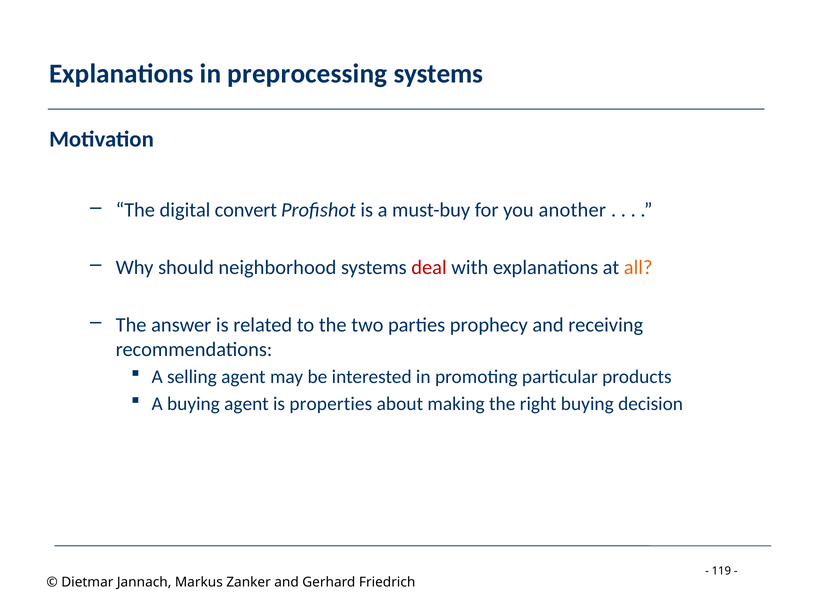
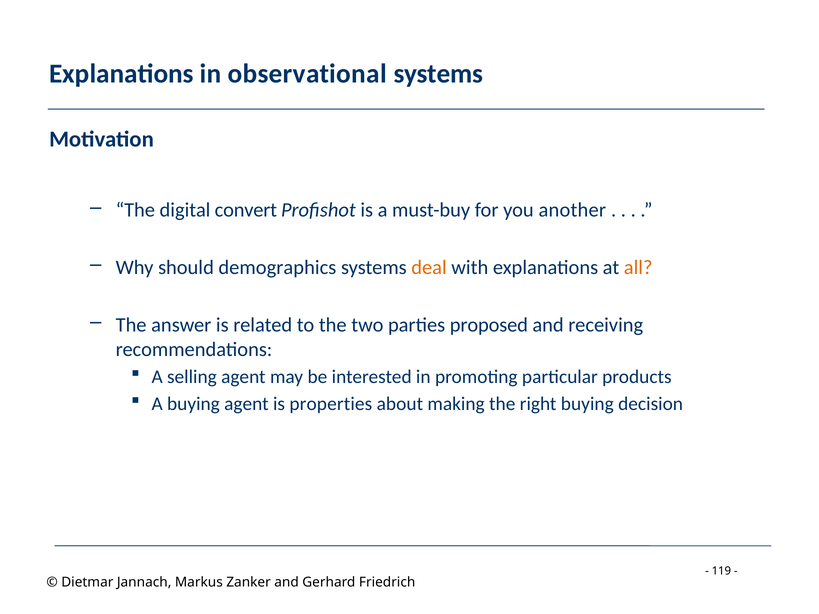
preprocessing: preprocessing -> observational (307, 74)
neighborhood: neighborhood -> demographics (277, 268)
deal colour: red -> orange (429, 268)
prophecy: prophecy -> proposed (489, 325)
